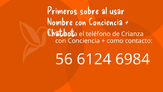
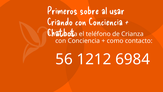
Nombre: Nombre -> Criando (60, 22)
6124: 6124 -> 1212 (94, 59)
